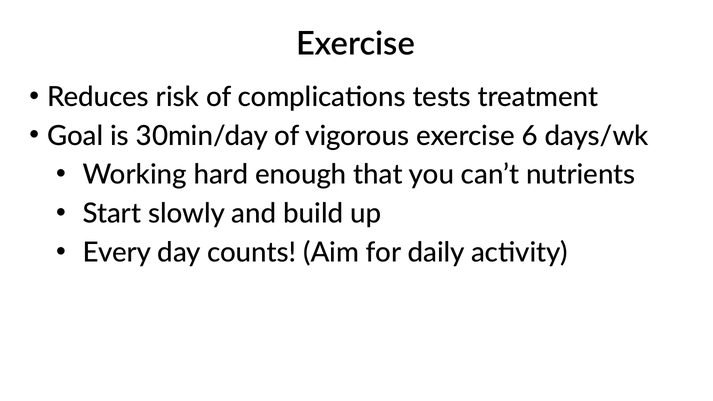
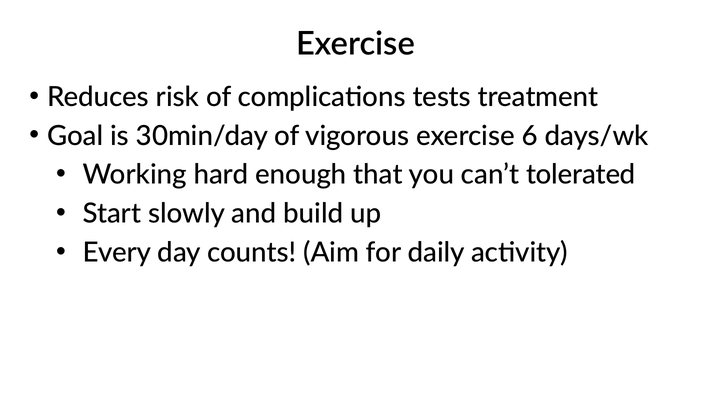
nutrients: nutrients -> tolerated (581, 175)
